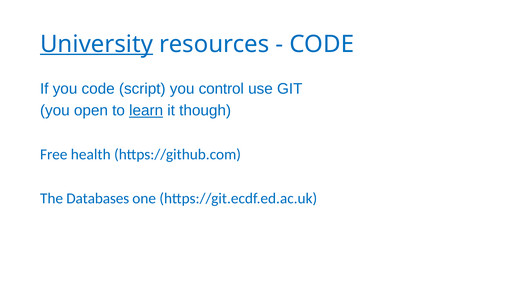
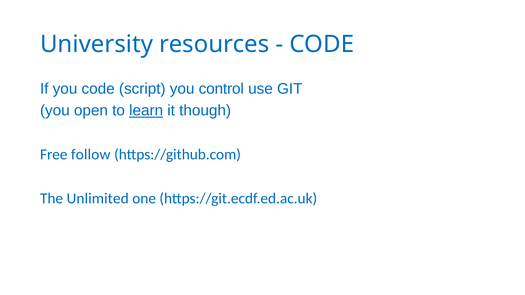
University underline: present -> none (97, 44)
health: health -> follow (91, 155)
Databases: Databases -> Unlimited (98, 199)
